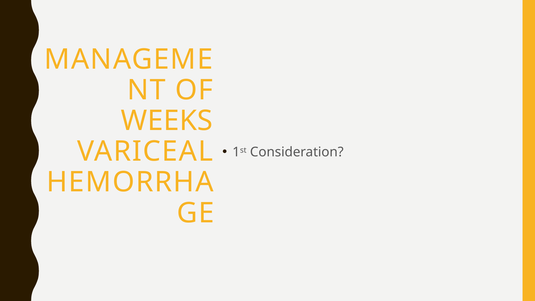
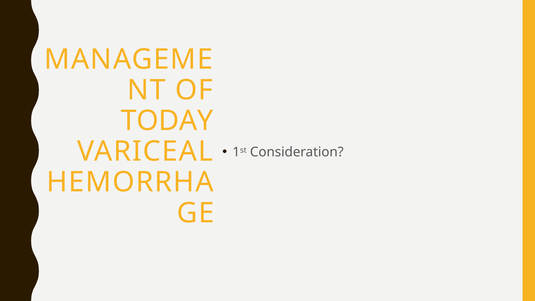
WEEKS: WEEKS -> TODAY (167, 121)
